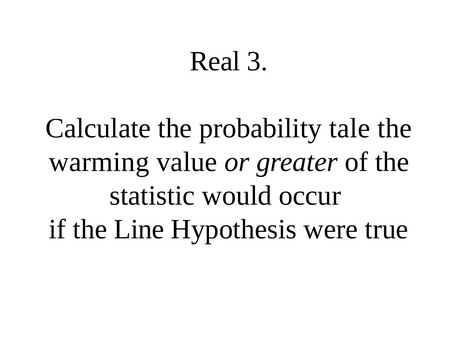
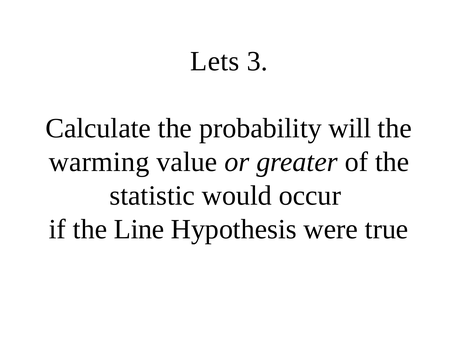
Real: Real -> Lets (215, 61)
tale: tale -> will (350, 129)
